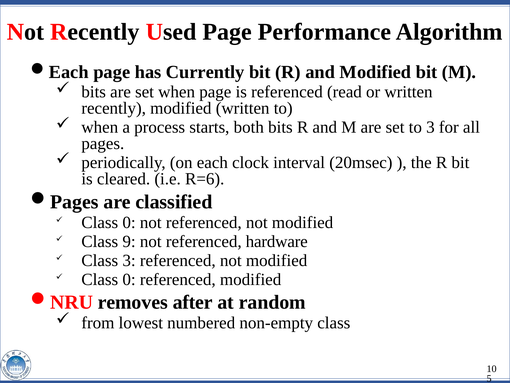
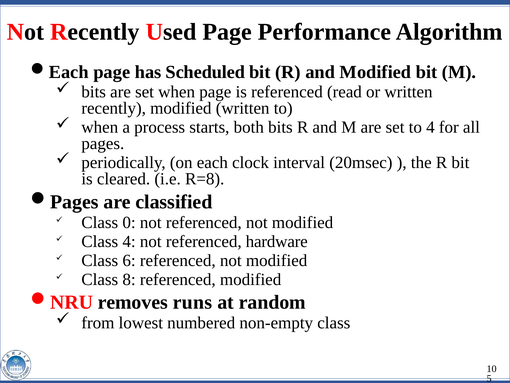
Currently: Currently -> Scheduled (205, 72)
to 3: 3 -> 4 (430, 127)
R=6: R=6 -> R=8 (205, 179)
Class 9: 9 -> 4 (129, 241)
Class 3: 3 -> 6 (129, 260)
0: 0 -> 8 (129, 279)
after: after -> runs (193, 302)
